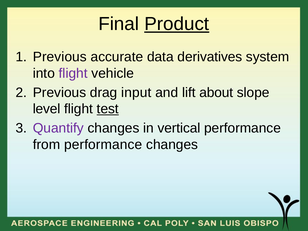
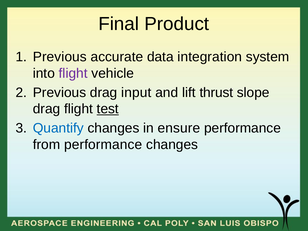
Product underline: present -> none (177, 24)
derivatives: derivatives -> integration (210, 57)
about: about -> thrust (216, 93)
level: level -> drag (47, 109)
Quantify colour: purple -> blue (58, 128)
vertical: vertical -> ensure (179, 128)
